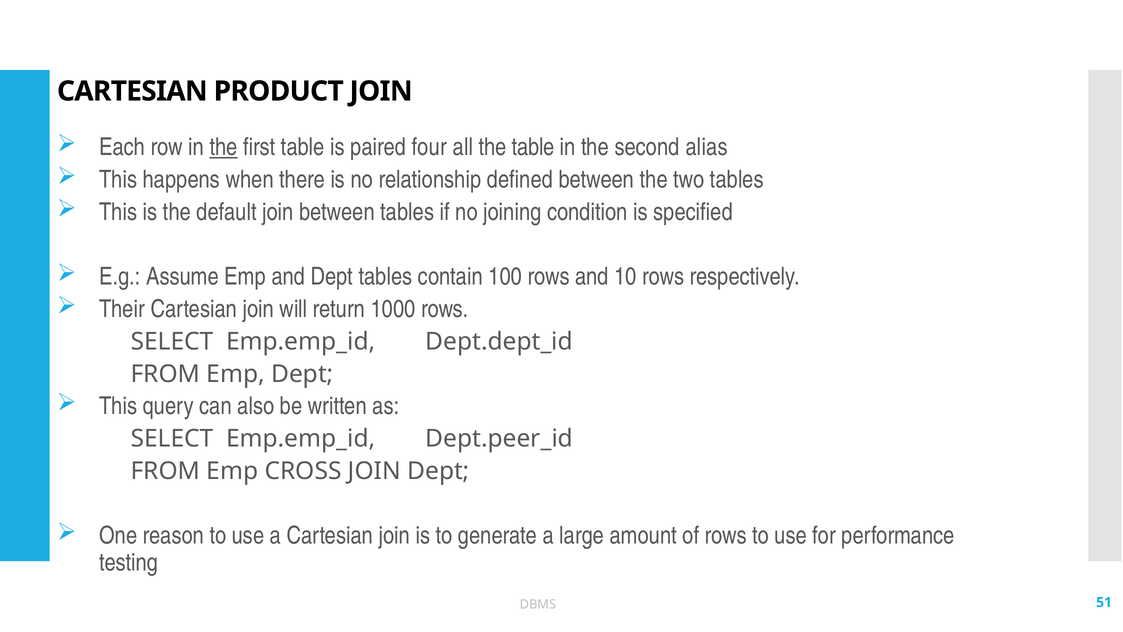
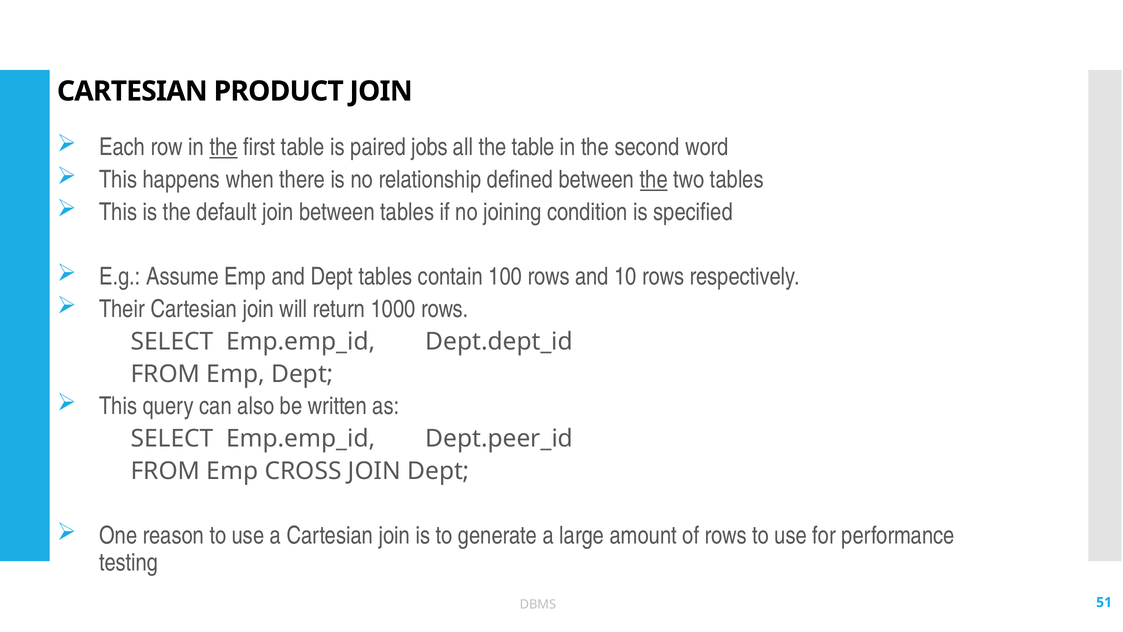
four: four -> jobs (430, 147)
alias: alias -> word (707, 147)
the underline: none -> present (654, 180)
